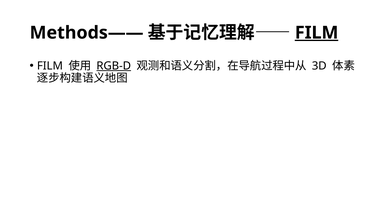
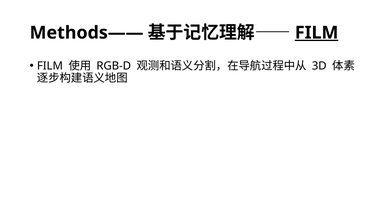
RGB-D underline: present -> none (114, 66)
